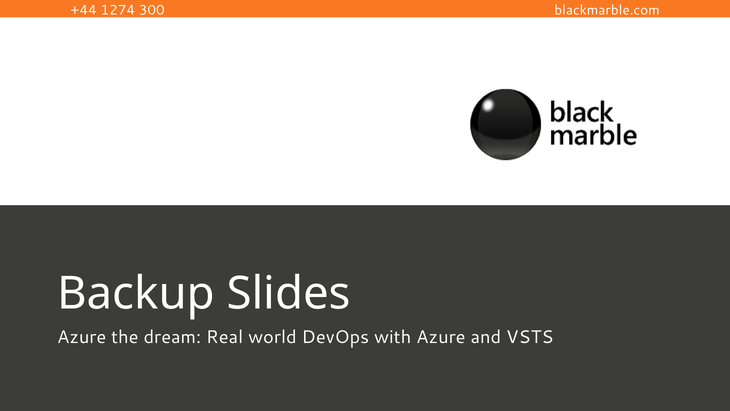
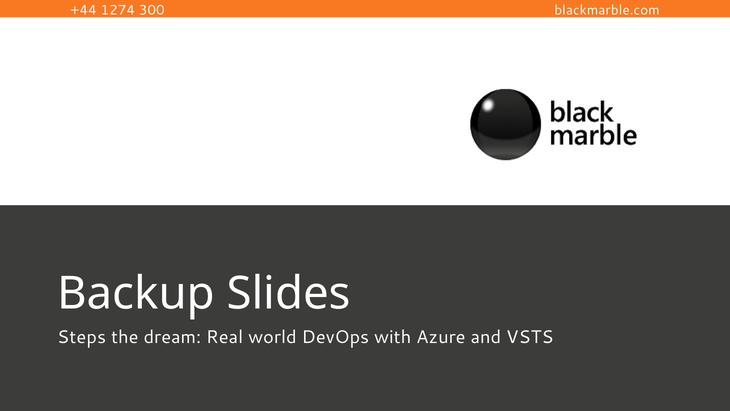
Azure: Azure -> Steps (82, 337)
